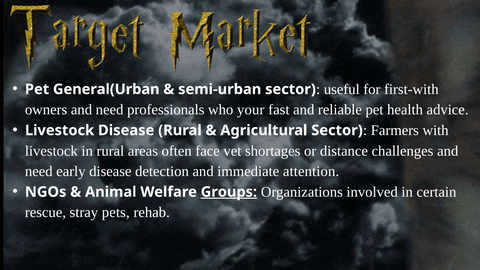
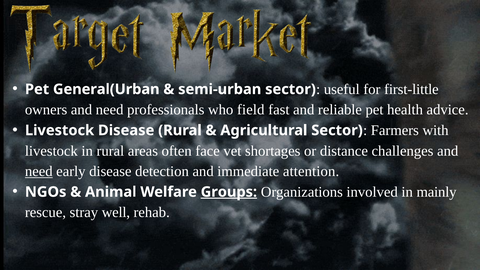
first-with: first-with -> first-little (411, 89)
your: your -> field (251, 110)
need underline: none -> present (39, 171)
certain: certain -> mainly (437, 192)
pets: pets -> well (116, 212)
